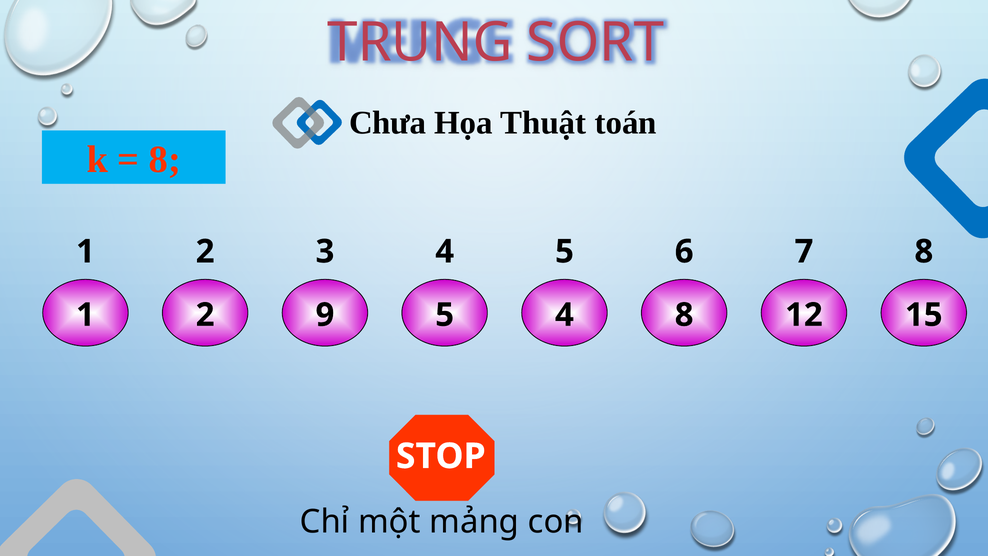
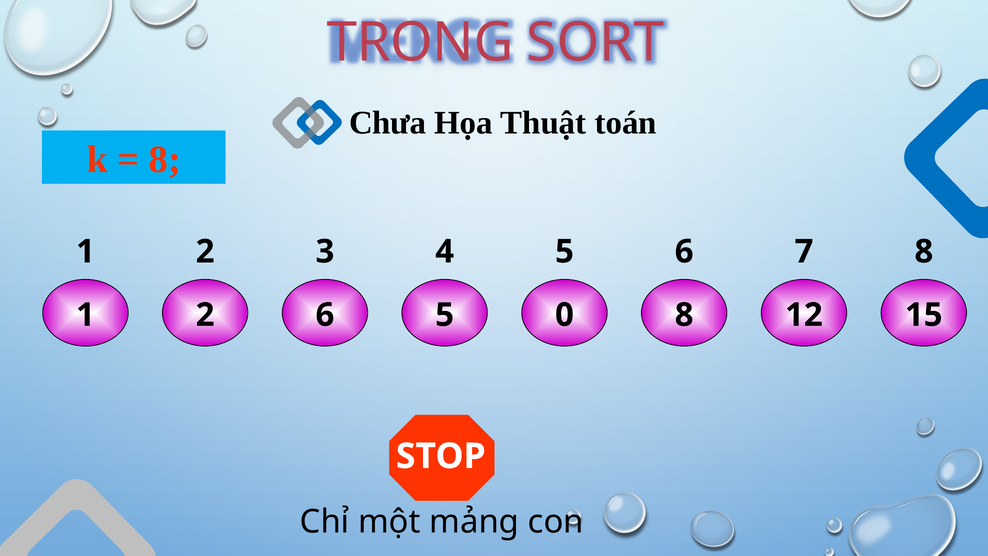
TRUNG: TRUNG -> TRONG (420, 43)
2 9: 9 -> 6 (325, 315)
5 4: 4 -> 0 (564, 315)
